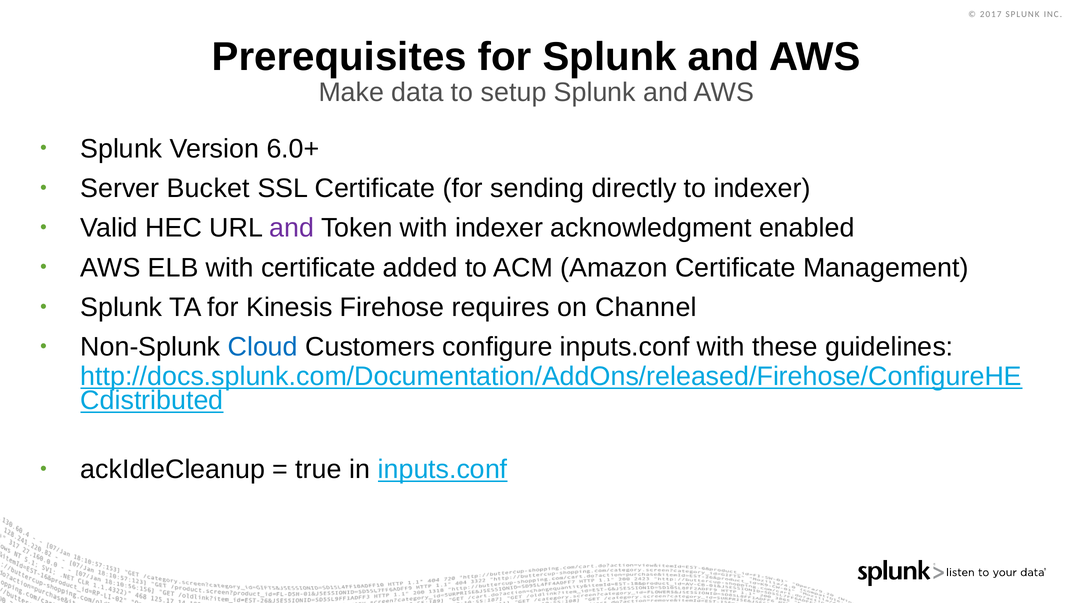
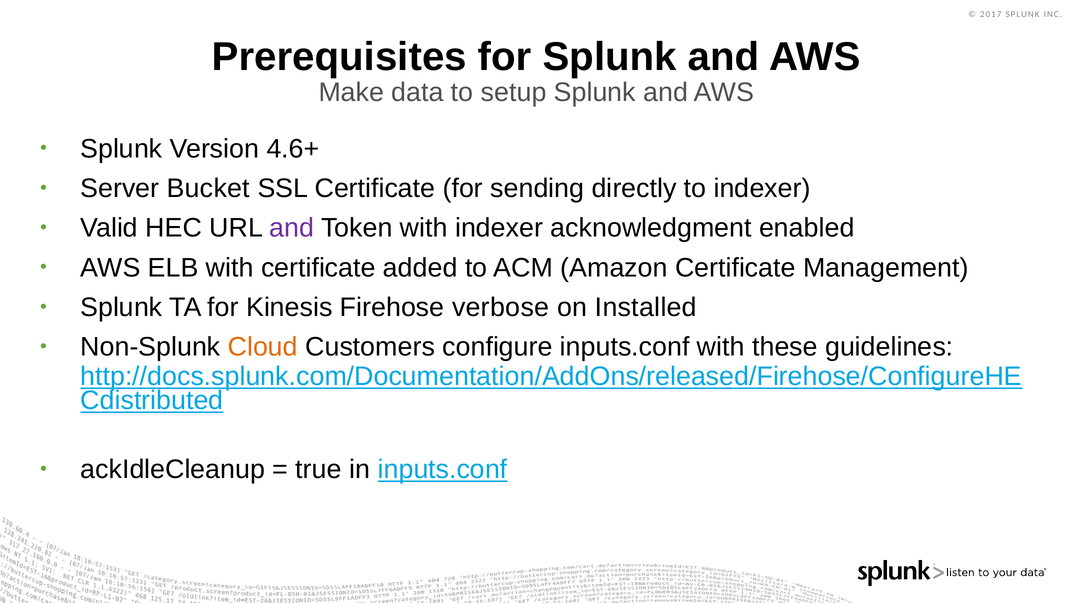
6.0+: 6.0+ -> 4.6+ (293, 149)
requires: requires -> verbose (501, 308)
Channel: Channel -> Installed (646, 308)
Cloud colour: blue -> orange (263, 347)
